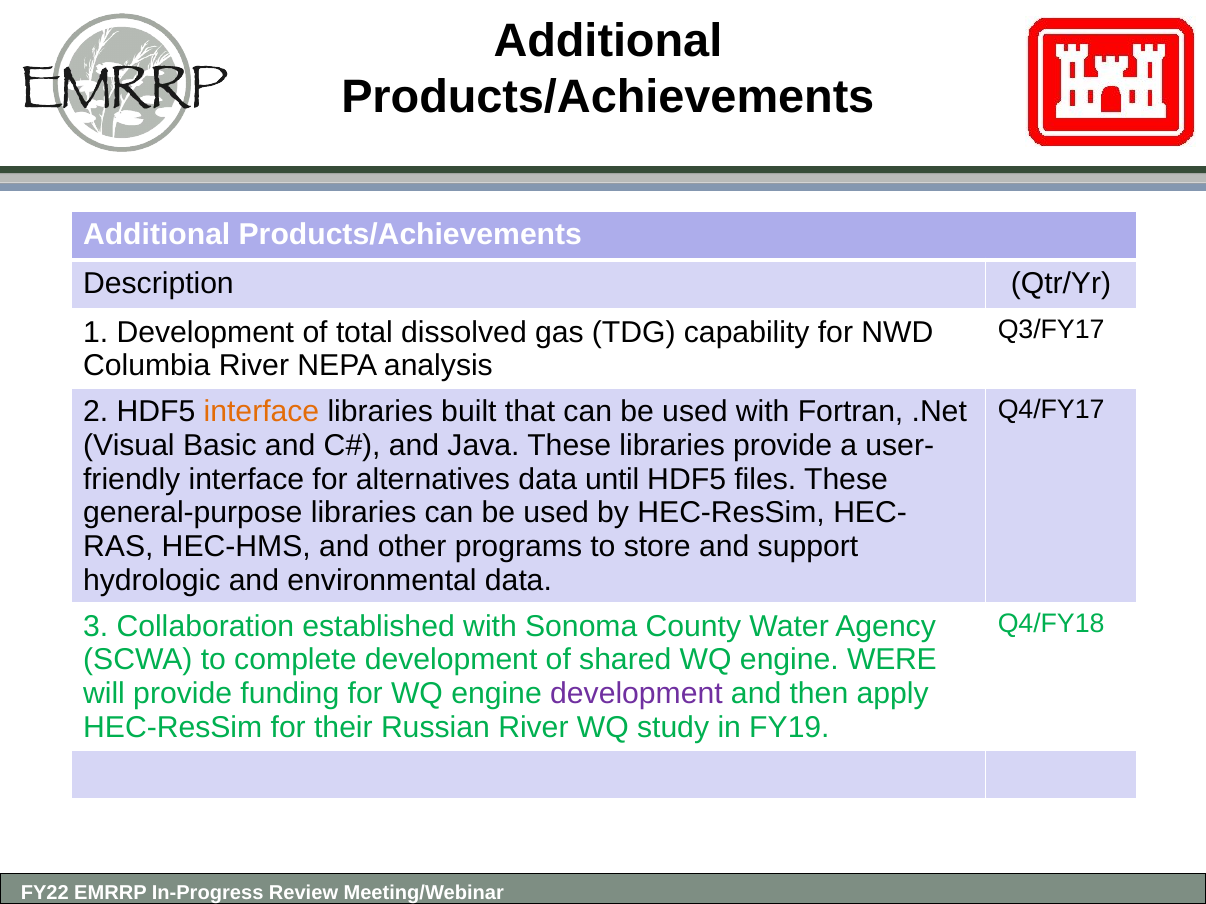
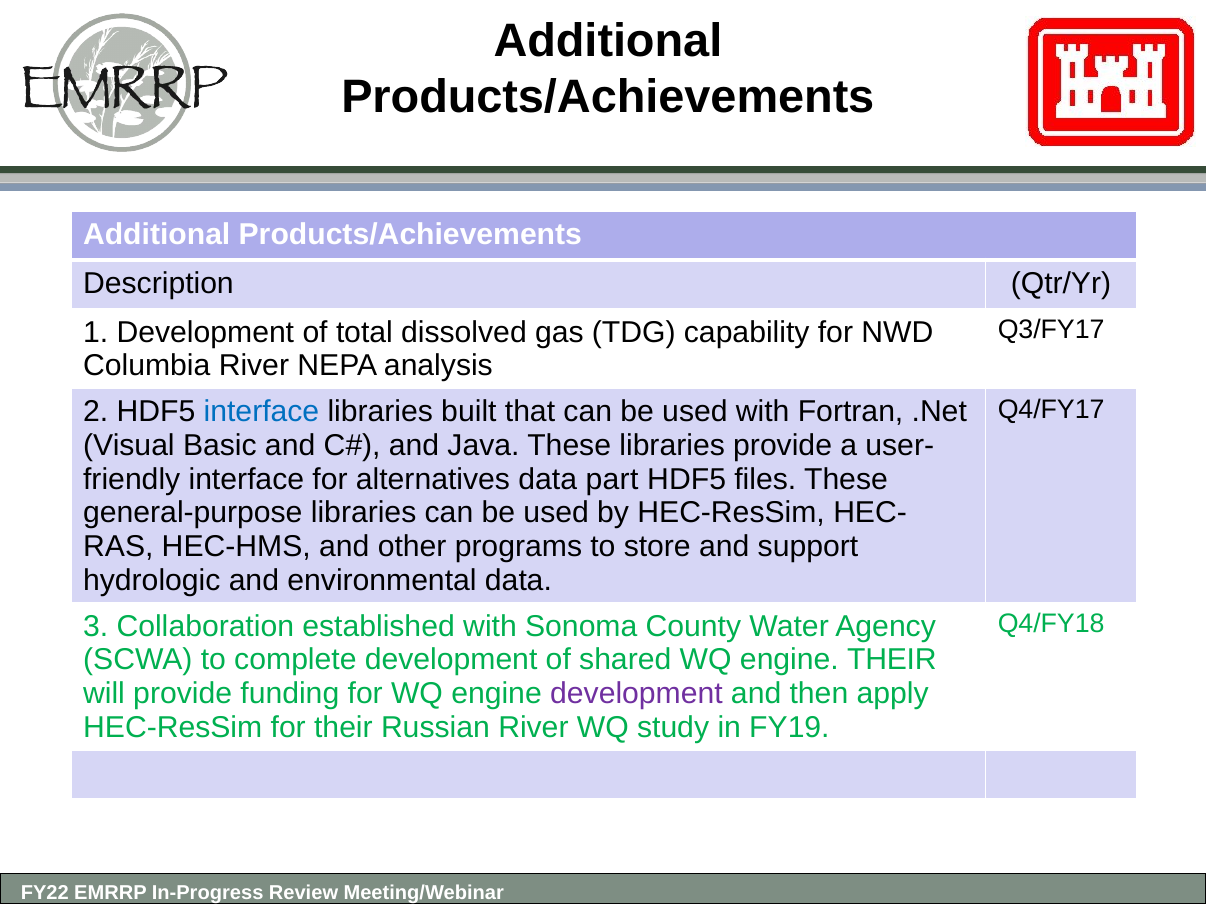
interface colour: orange -> blue (261, 412)
until: until -> part (612, 479)
engine WERE: WERE -> THEIR (892, 660)
